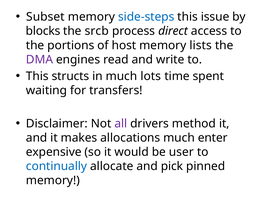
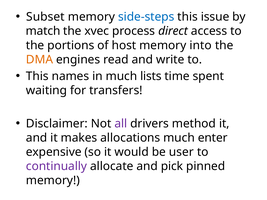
blocks: blocks -> match (43, 31)
srcb: srcb -> xvec (97, 31)
lists: lists -> into (201, 45)
DMA colour: purple -> orange (39, 60)
structs: structs -> names (70, 76)
lots: lots -> lists (151, 76)
continually colour: blue -> purple (57, 166)
